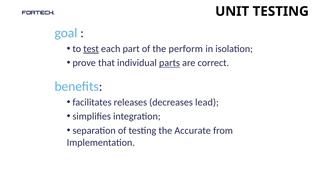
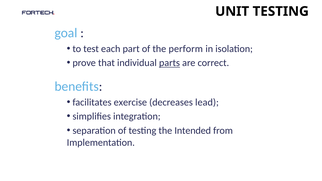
test underline: present -> none (91, 49)
releases: releases -> exercise (130, 102)
Accurate: Accurate -> Intended (193, 131)
